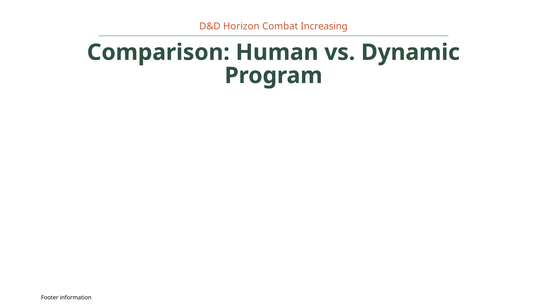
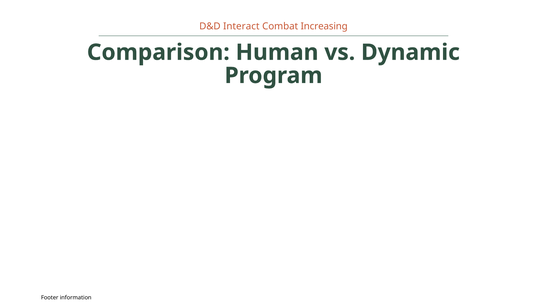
Horizon: Horizon -> Interact (241, 26)
